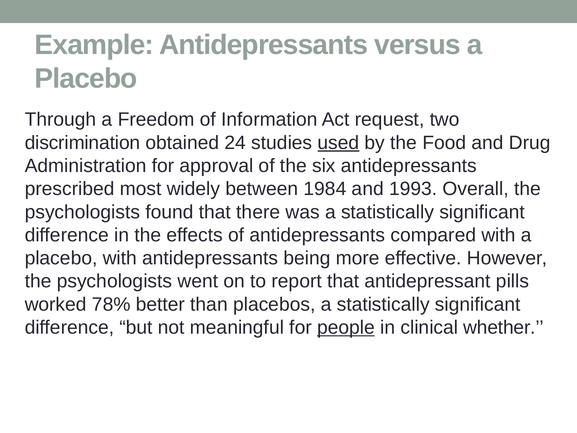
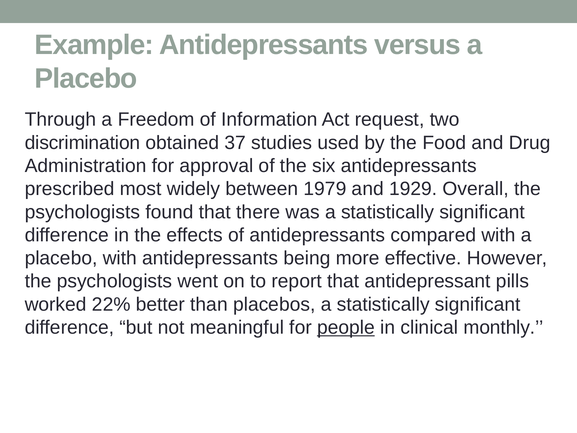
24: 24 -> 37 (235, 143)
used underline: present -> none (338, 143)
1984: 1984 -> 1979 (325, 189)
1993: 1993 -> 1929 (413, 189)
78%: 78% -> 22% (111, 304)
whether: whether -> monthly (503, 327)
